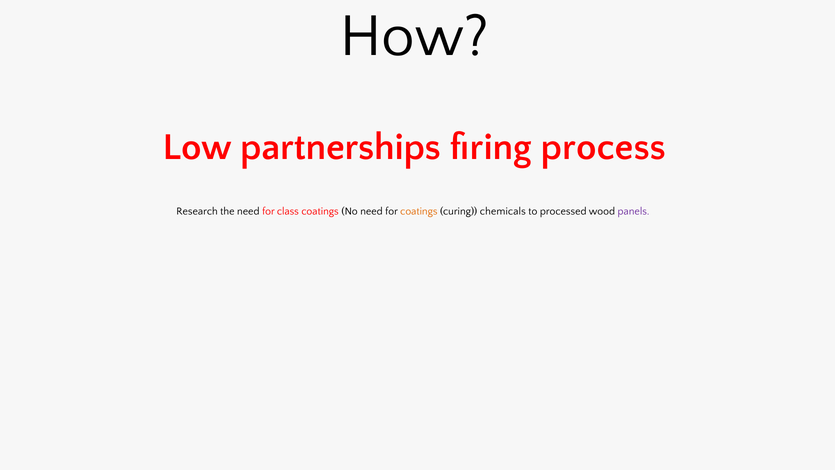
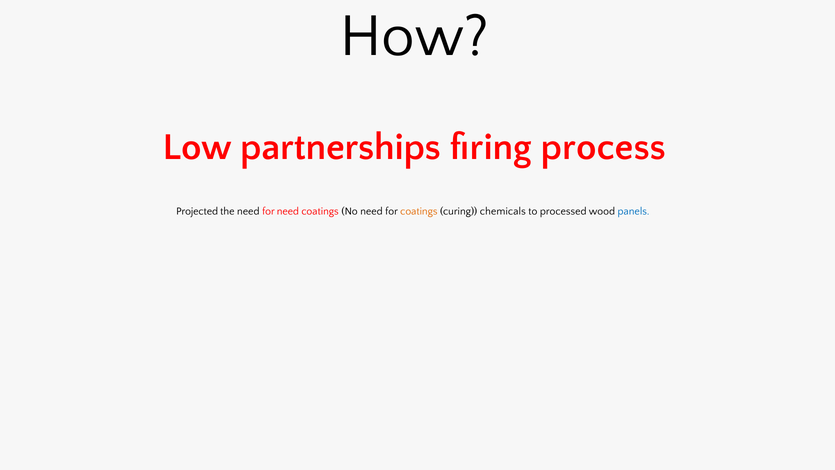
Research: Research -> Projected (197, 211)
for class: class -> need (288, 211)
panels colour: purple -> blue (634, 211)
